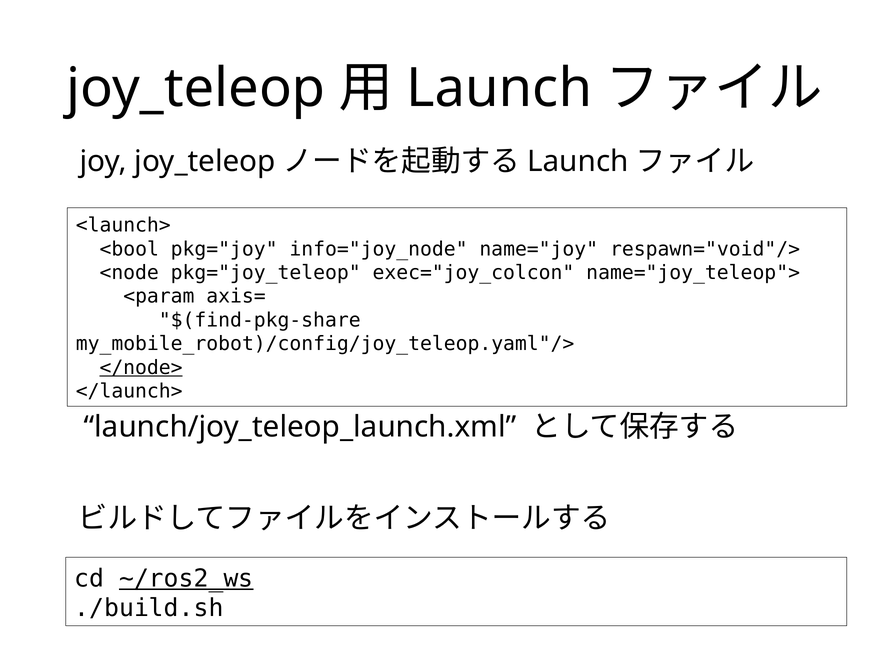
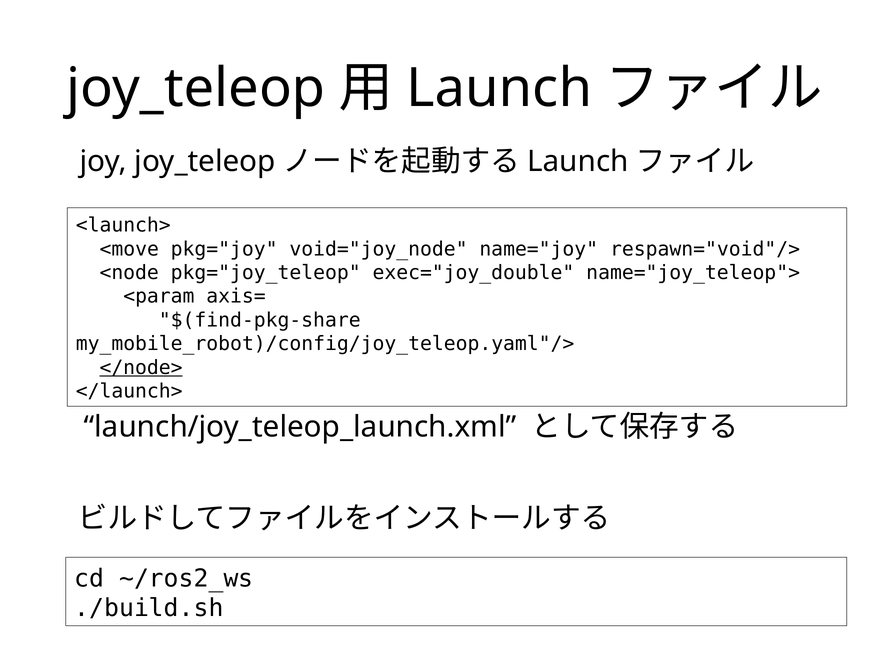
<bool: <bool -> <move (129, 249)
info="joy_node: info="joy_node -> void="joy_node (379, 249)
exec="joy_colcon: exec="joy_colcon -> exec="joy_double (473, 273)
~/ros2_ws underline: present -> none (186, 579)
